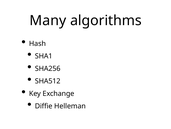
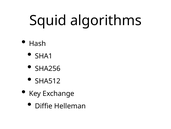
Many: Many -> Squid (48, 20)
